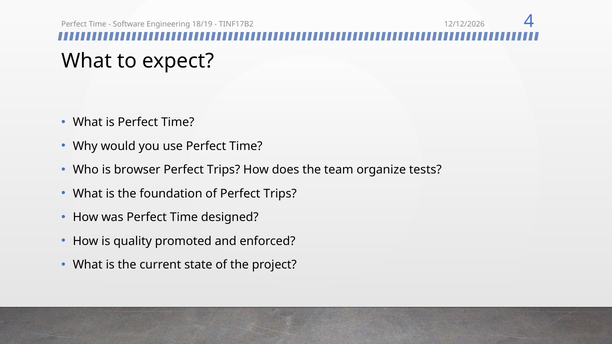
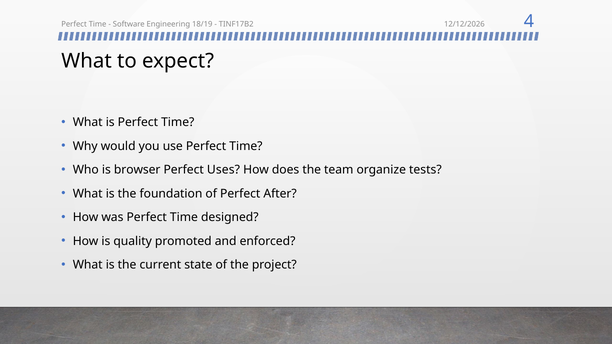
Trips: Trips -> Uses (223, 170)
of Perfect Trips: Trips -> After (280, 194)
